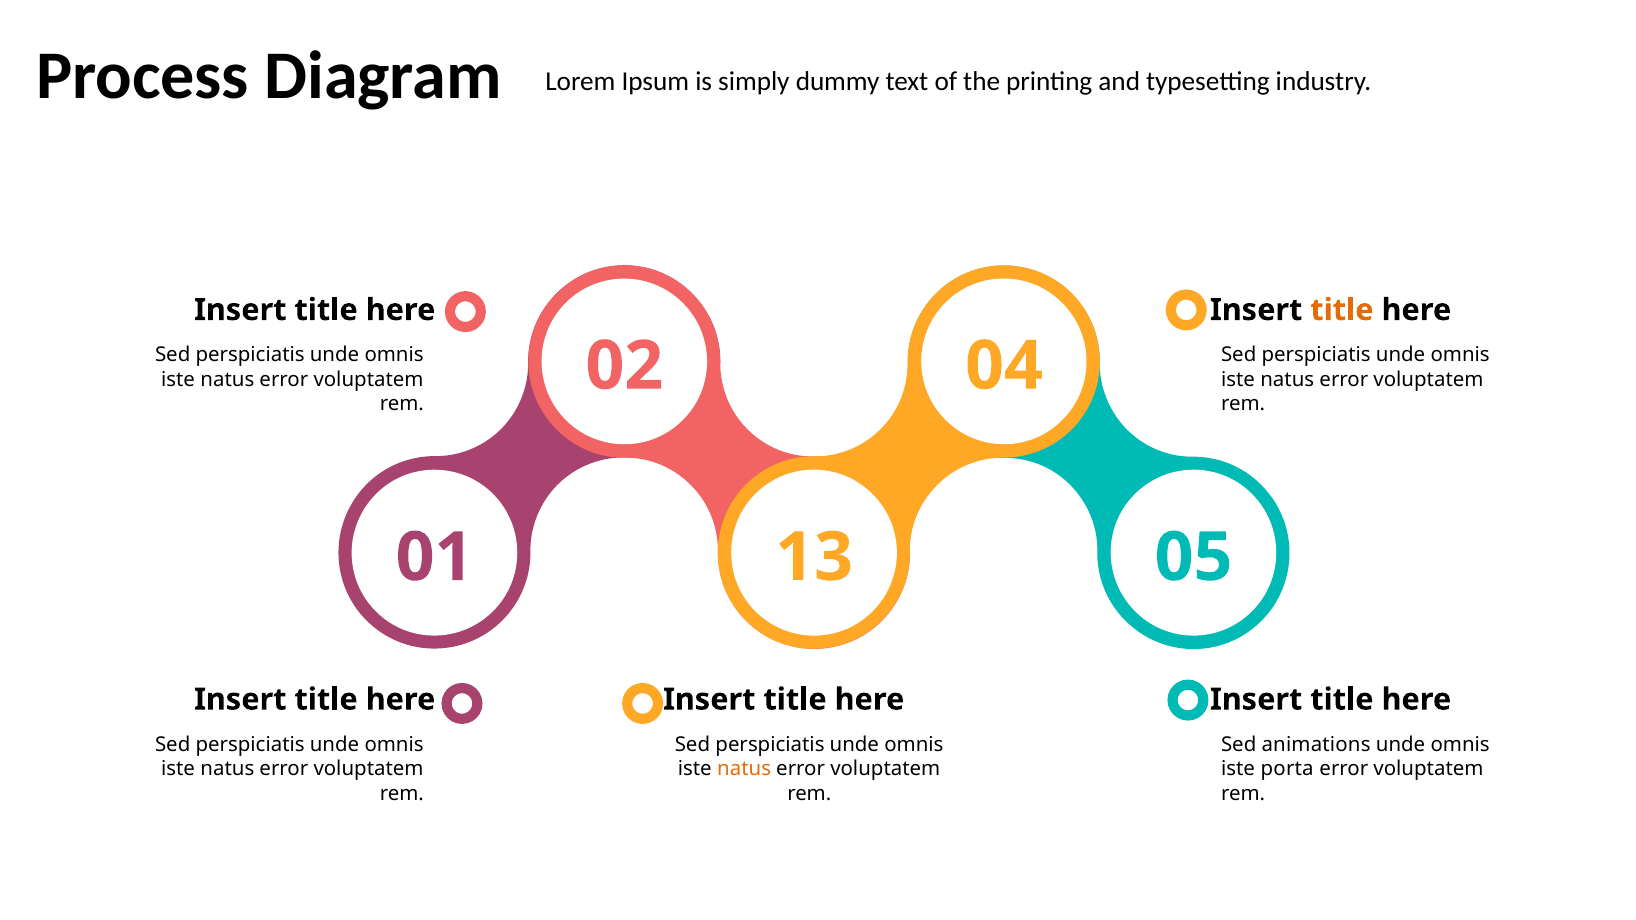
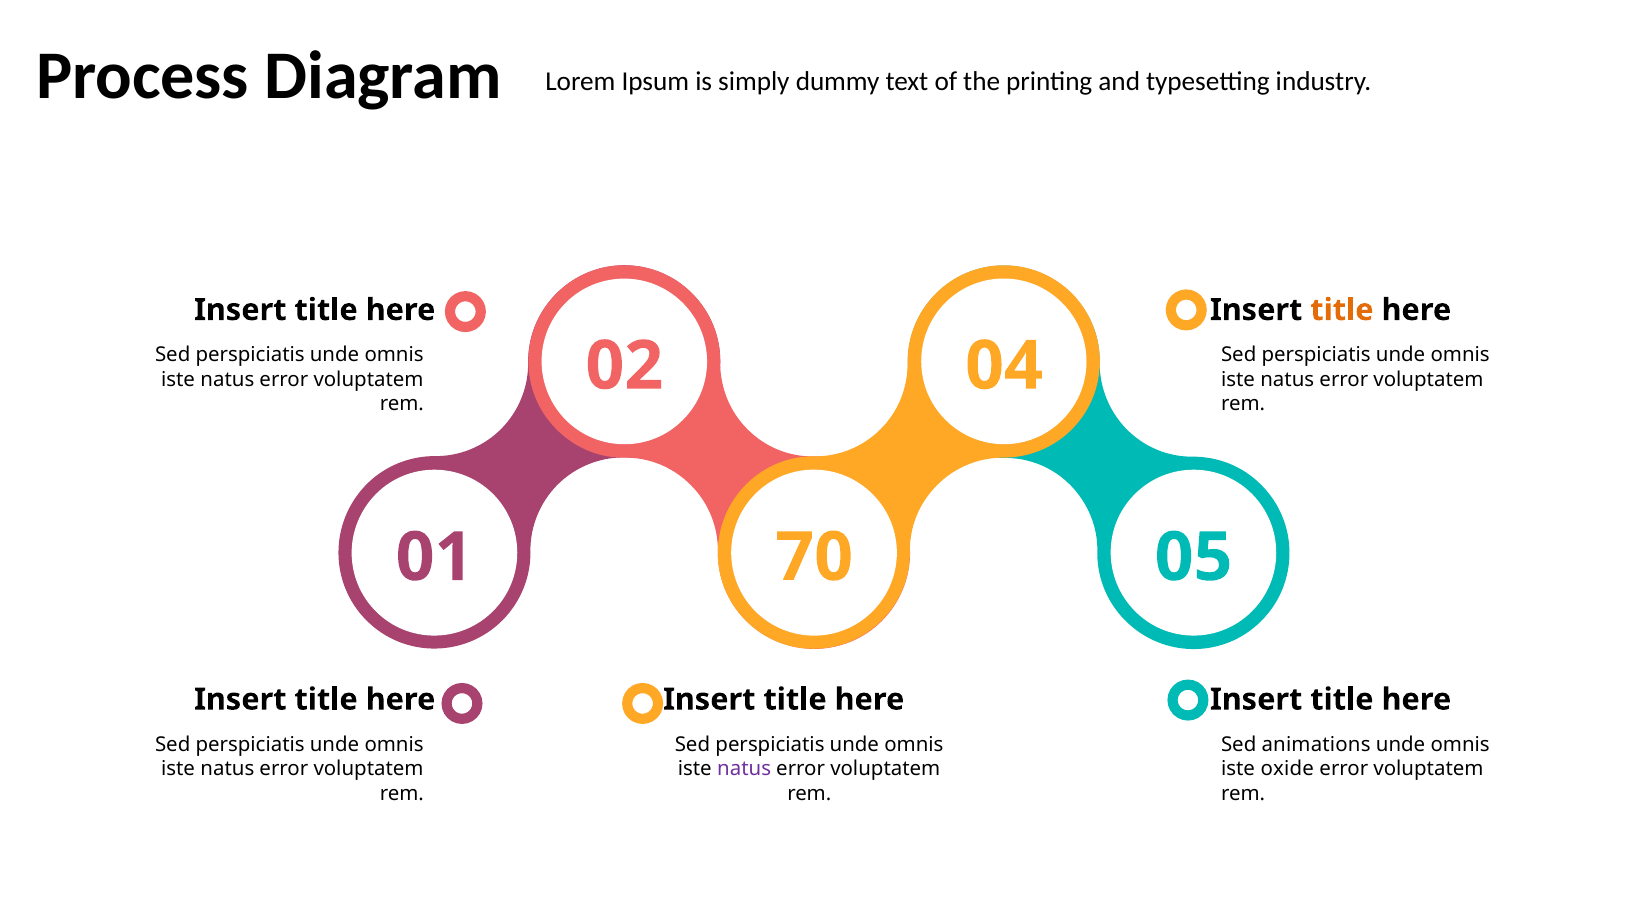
13: 13 -> 70 (814, 558)
natus colour: orange -> purple (744, 769)
porta: porta -> oxide (1287, 769)
